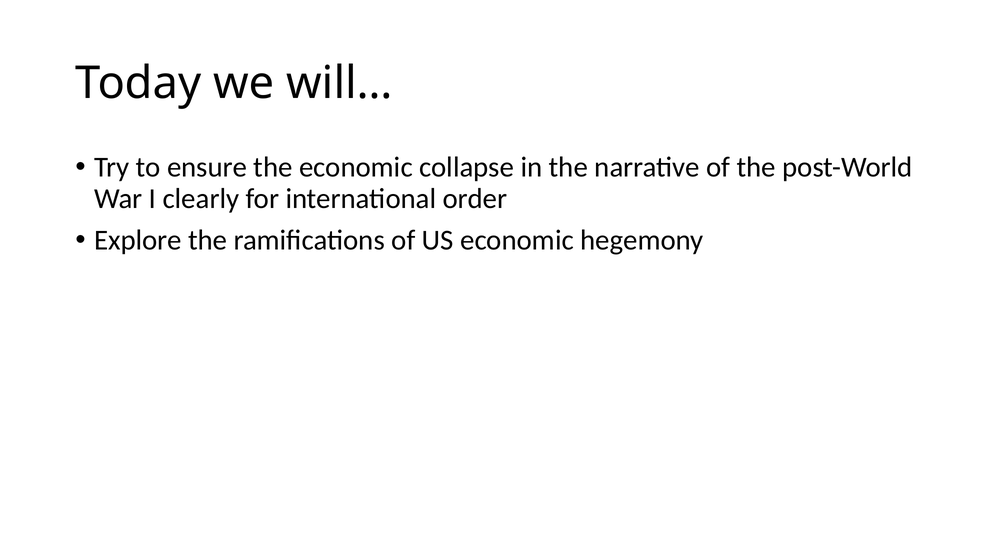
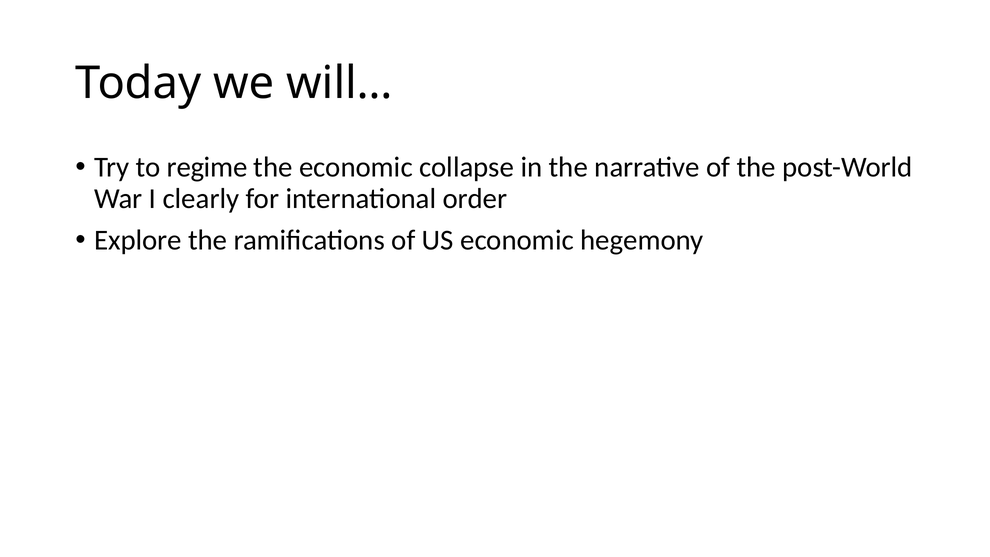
ensure: ensure -> regime (207, 167)
